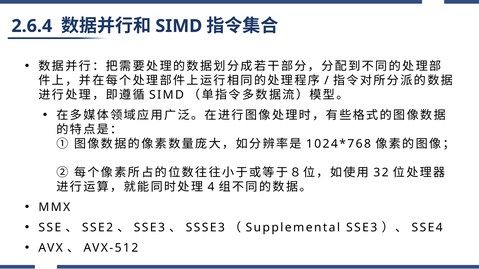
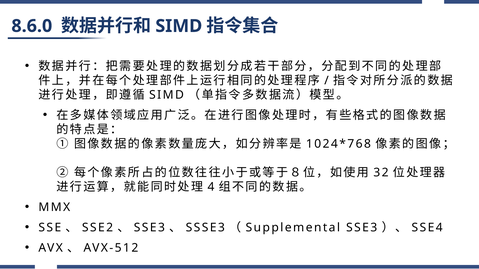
2.6.4: 2.6.4 -> 8.6.0 (32, 26)
